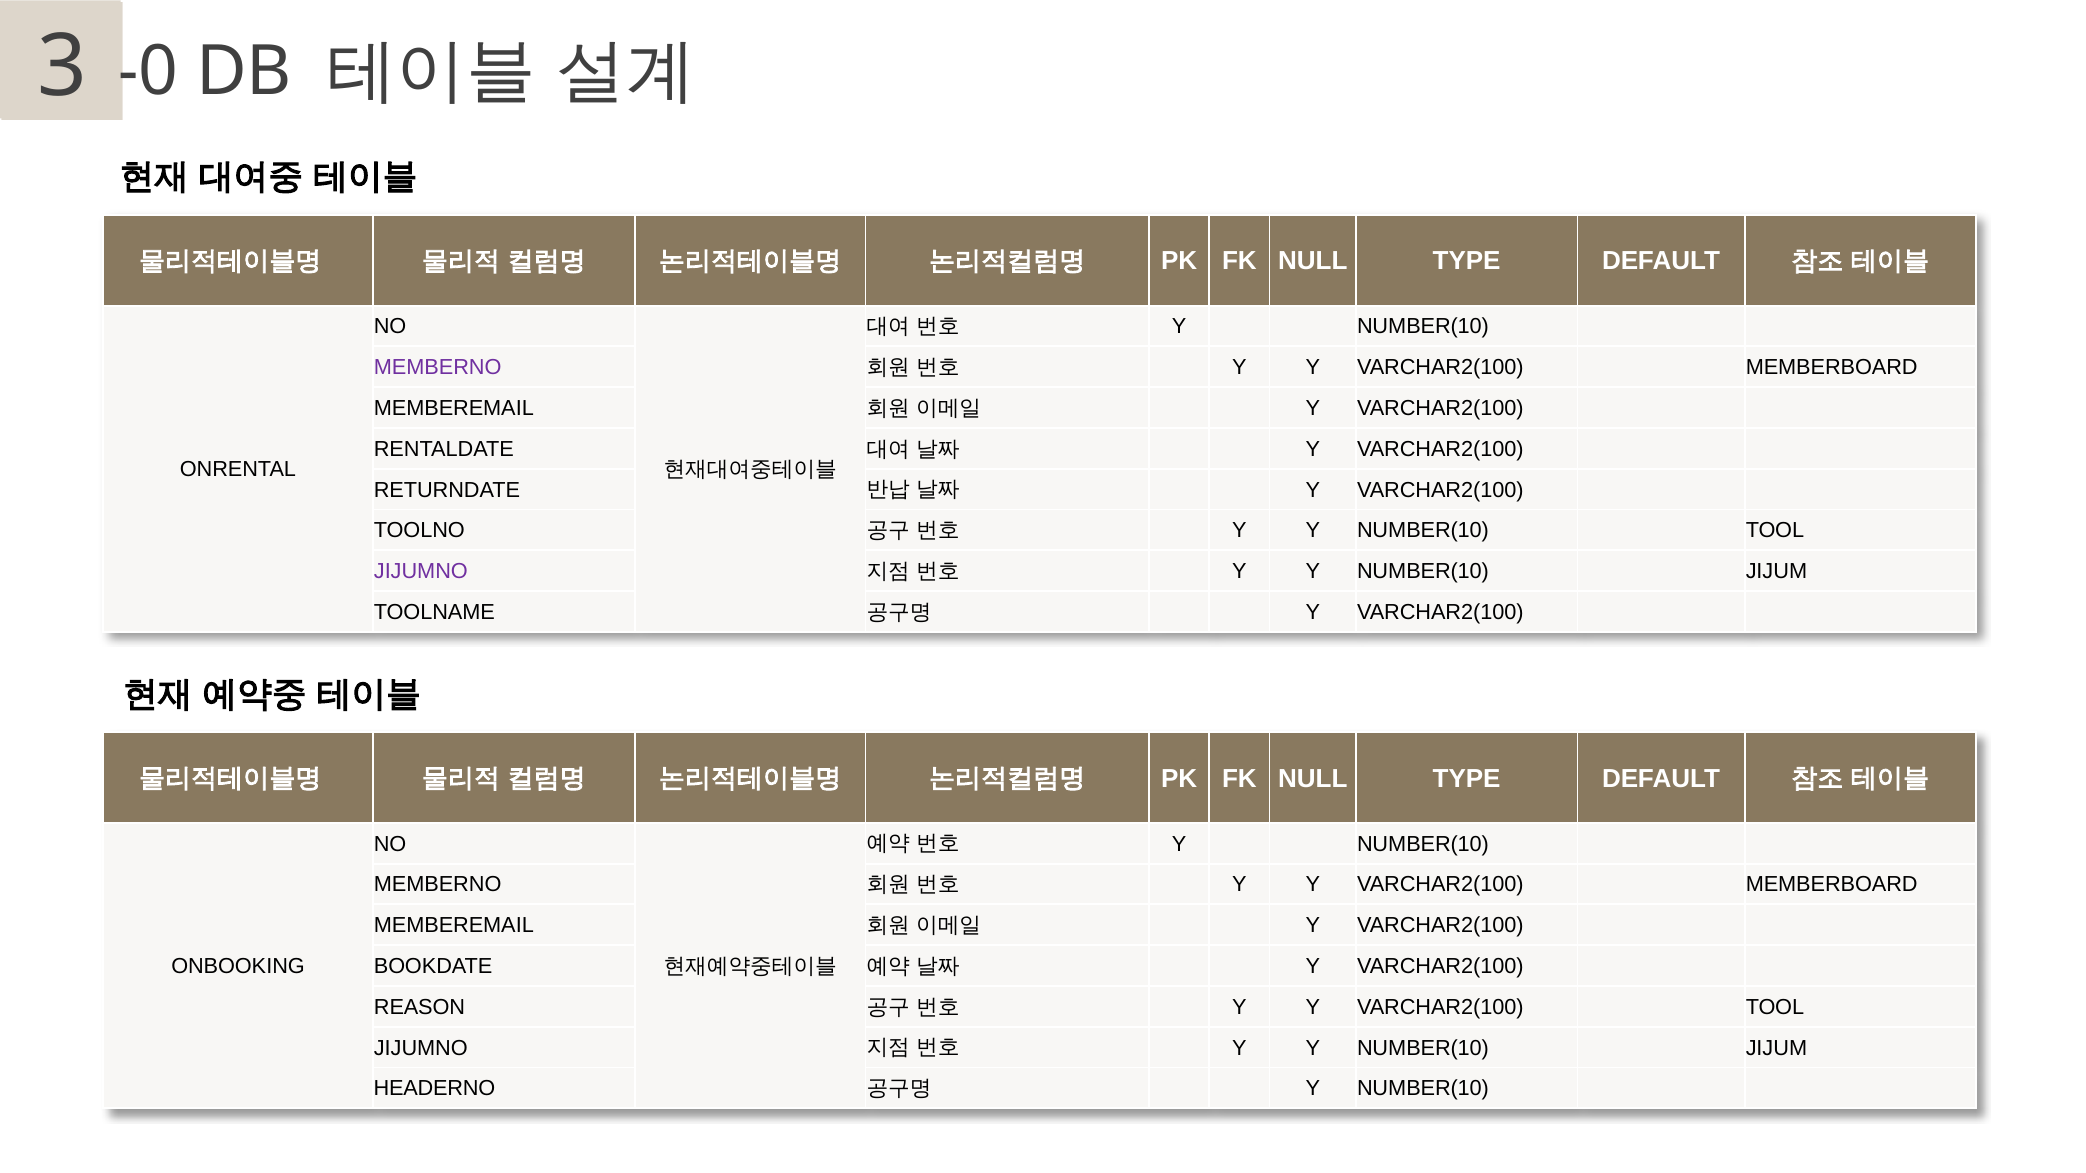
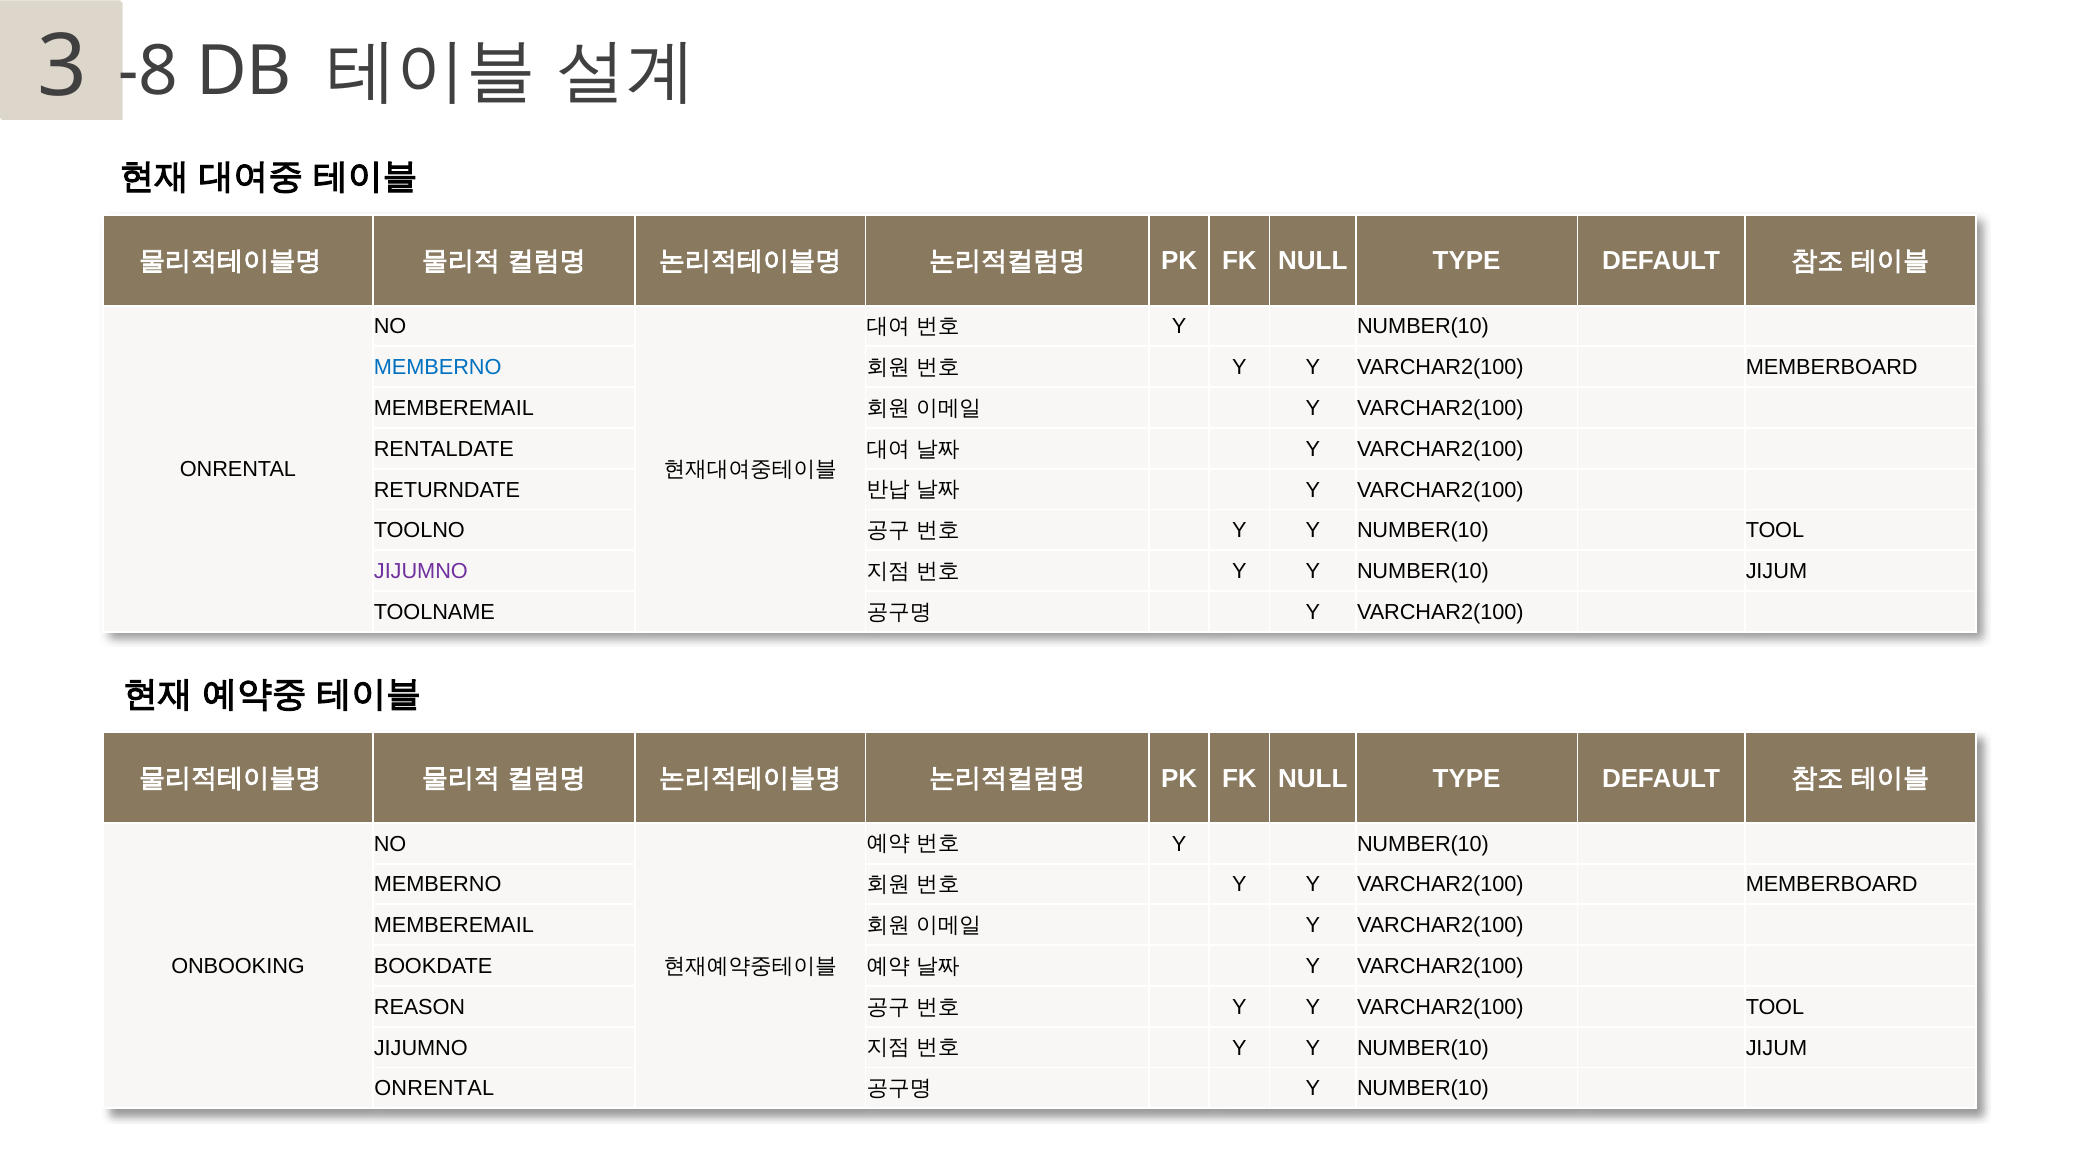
-0: -0 -> -8 (147, 71)
MEMBERNO colour: purple -> blue (438, 368)
HEADERNO: HEADERNO -> ONRENTAL (434, 1089)
